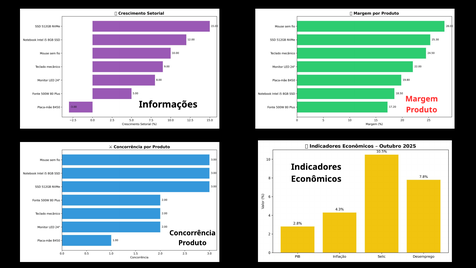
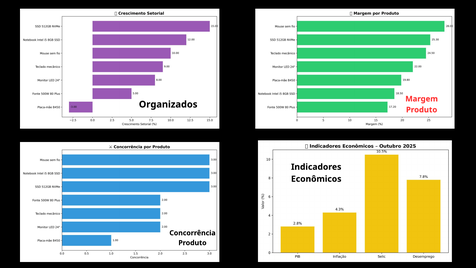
Informações: Informações -> Organizados (168, 104)
